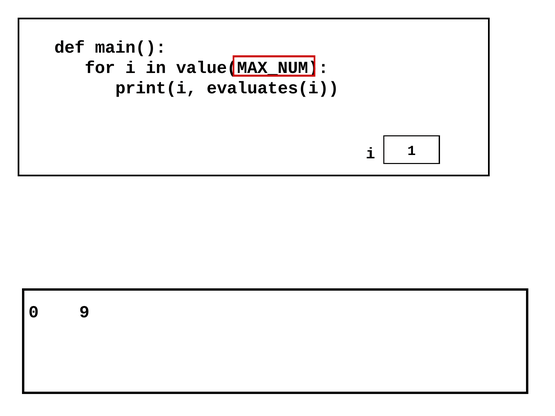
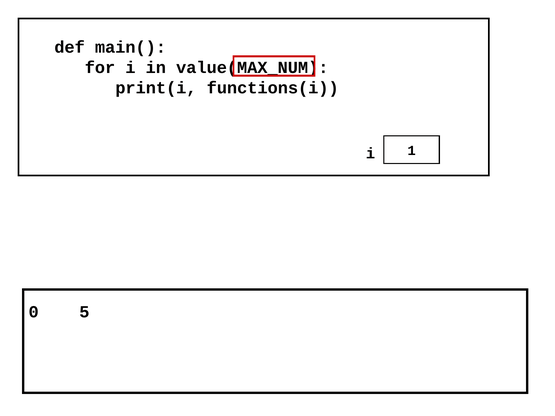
evaluates(i: evaluates(i -> functions(i (273, 88)
9: 9 -> 5 (84, 312)
